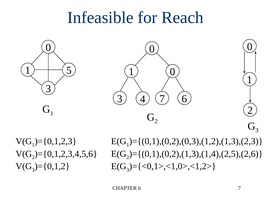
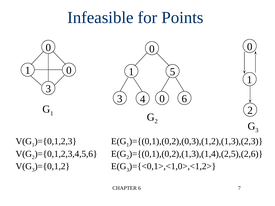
Reach: Reach -> Points (183, 18)
1 5: 5 -> 0 (69, 71)
1 0: 0 -> 5 (173, 72)
4 7: 7 -> 0 (162, 99)
